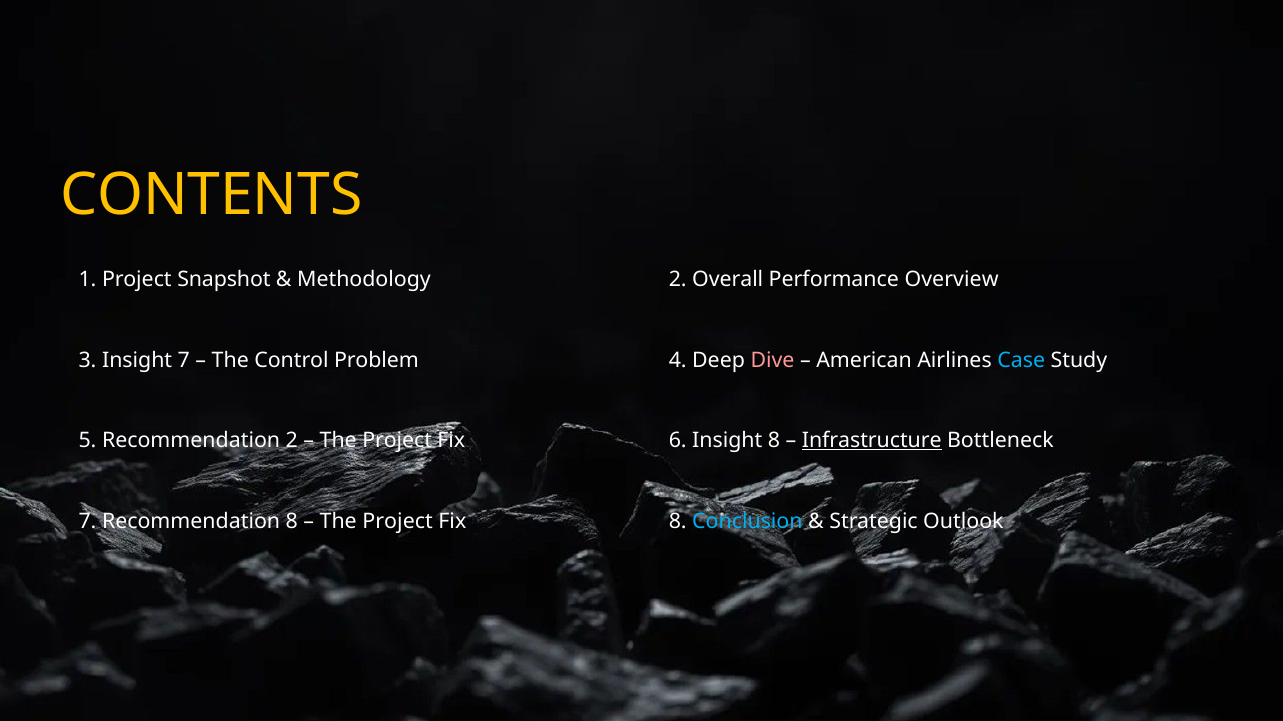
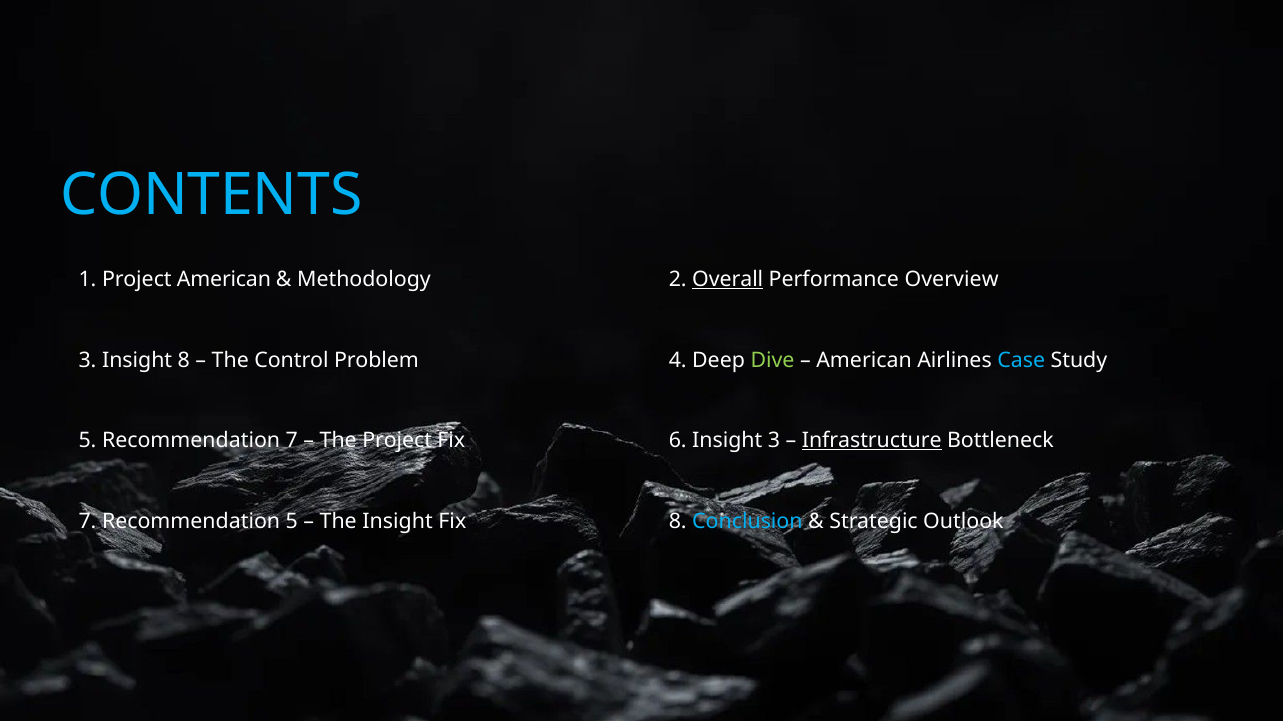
CONTENTS colour: yellow -> light blue (211, 195)
Project Snapshot: Snapshot -> American (224, 279)
Overall underline: none -> present (728, 279)
Insight 7: 7 -> 8 (184, 360)
Dive colour: pink -> light green (773, 360)
Recommendation 2: 2 -> 7 (292, 441)
Insight 8: 8 -> 3 (774, 441)
Recommendation 8: 8 -> 5 (292, 522)
Project: Project -> Insight (398, 522)
